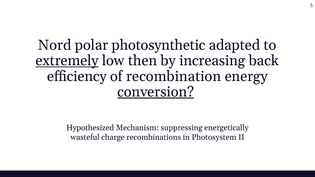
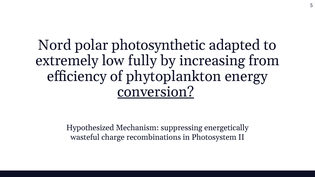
extremely underline: present -> none (67, 61)
then: then -> fully (143, 61)
back: back -> from (264, 61)
recombination: recombination -> phytoplankton (174, 76)
